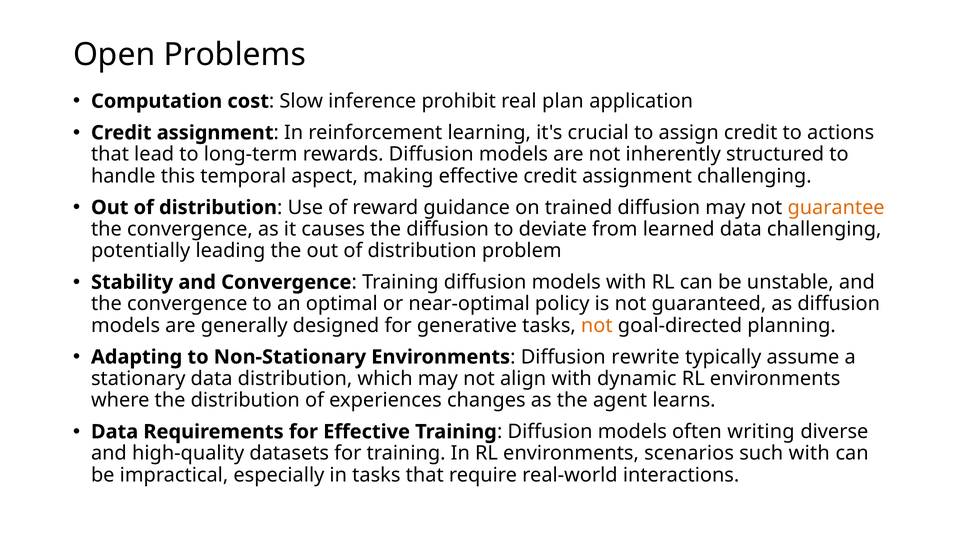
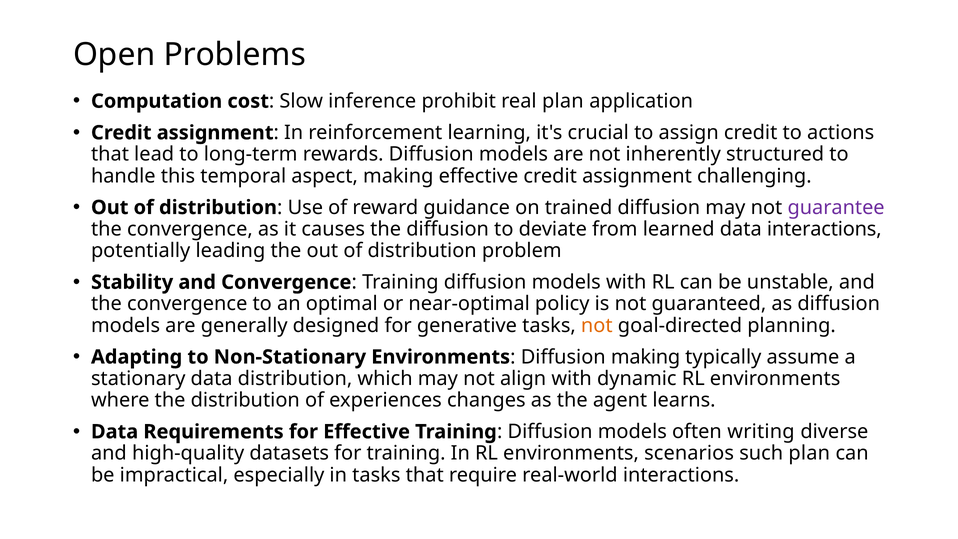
guarantee colour: orange -> purple (836, 207)
data challenging: challenging -> interactions (824, 229)
Diffusion rewrite: rewrite -> making (646, 357)
such with: with -> plan (809, 453)
